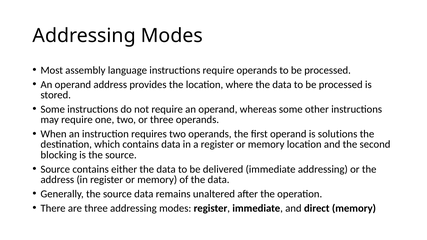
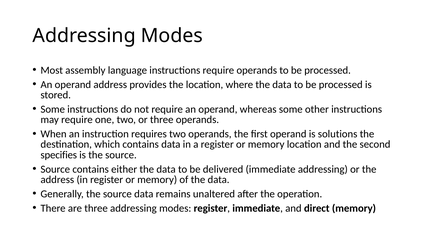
blocking: blocking -> specifies (59, 155)
